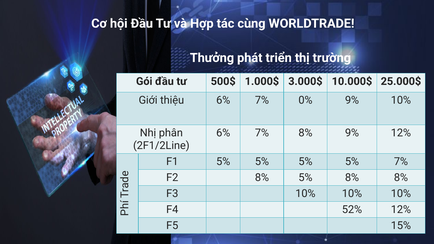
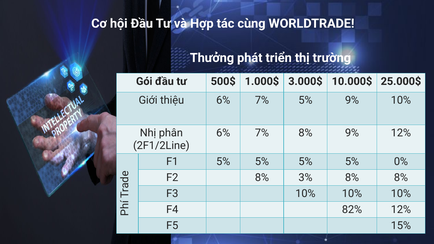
7% 0%: 0% -> 5% (305, 100)
5% 7%: 7% -> 0% (401, 162)
8% 5%: 5% -> 3% (305, 178)
52%: 52% -> 82% (352, 210)
